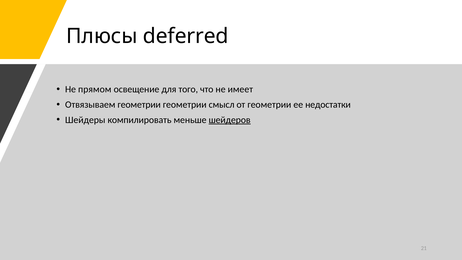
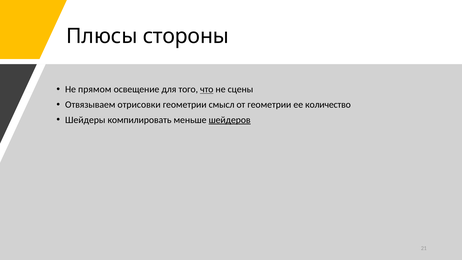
deferred: deferred -> стороны (186, 36)
что underline: none -> present (207, 89)
имеет: имеет -> сцены (240, 89)
Отвязываем геометрии: геометрии -> отрисовки (139, 105)
недостатки: недостатки -> количество (328, 105)
